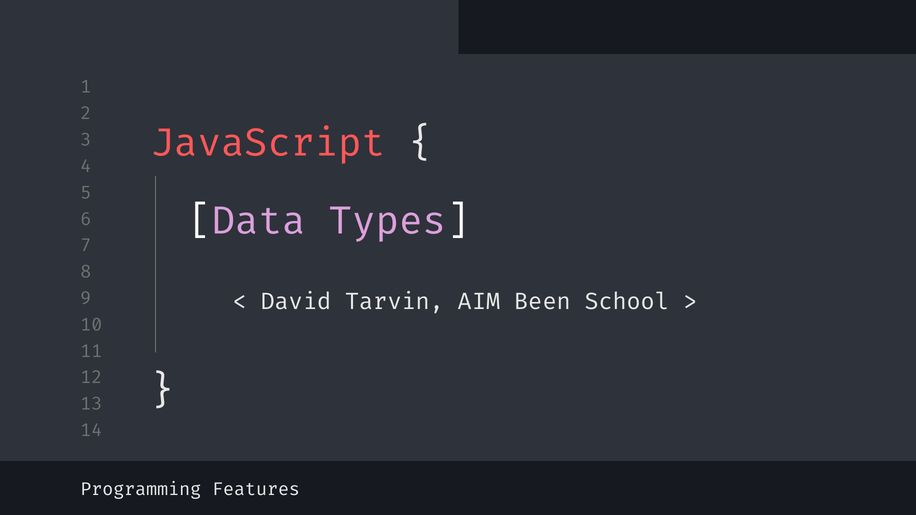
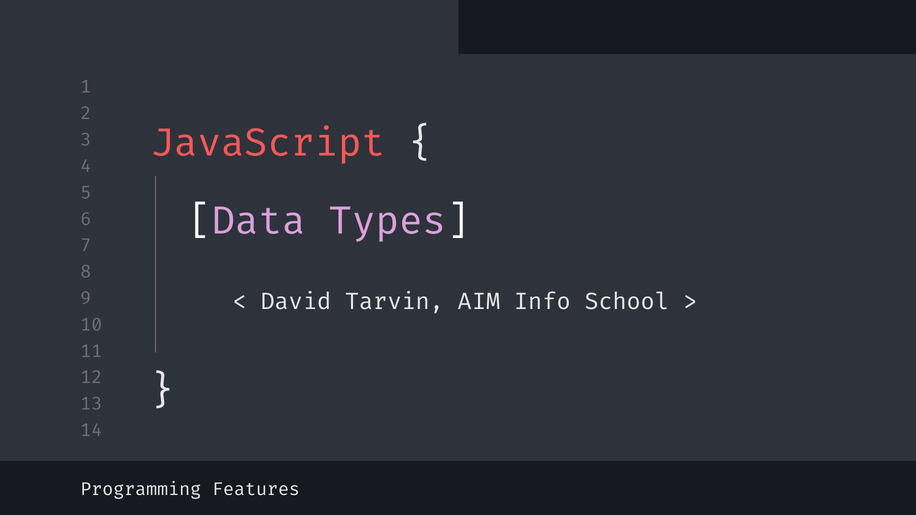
Been: Been -> Info (543, 302)
